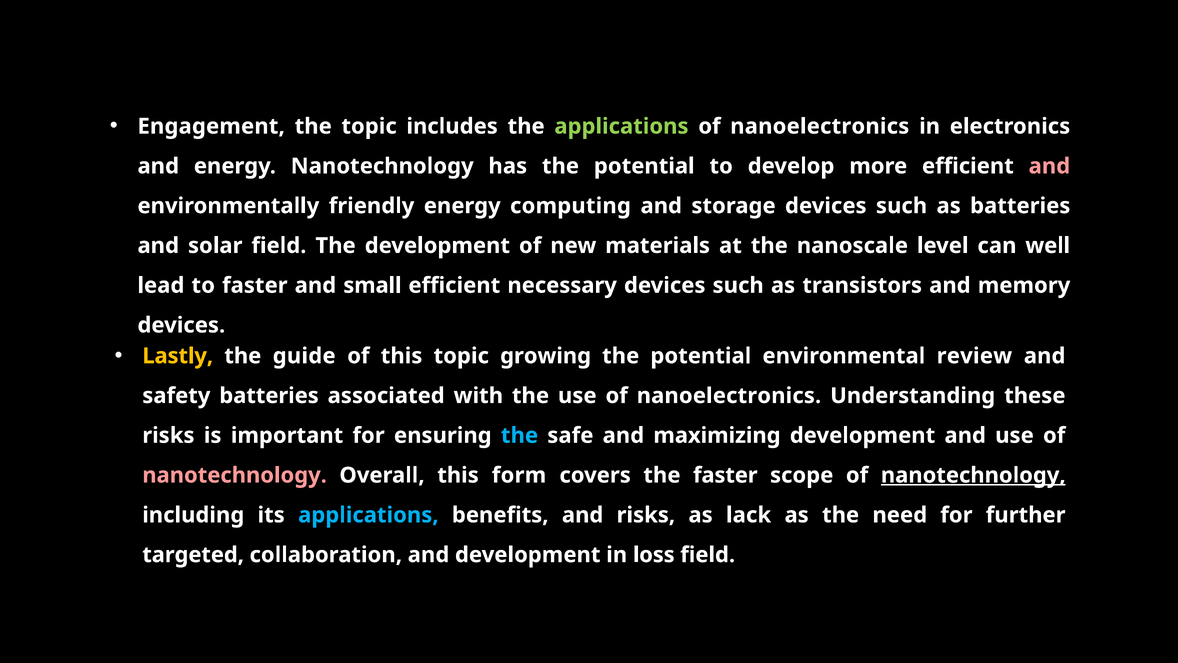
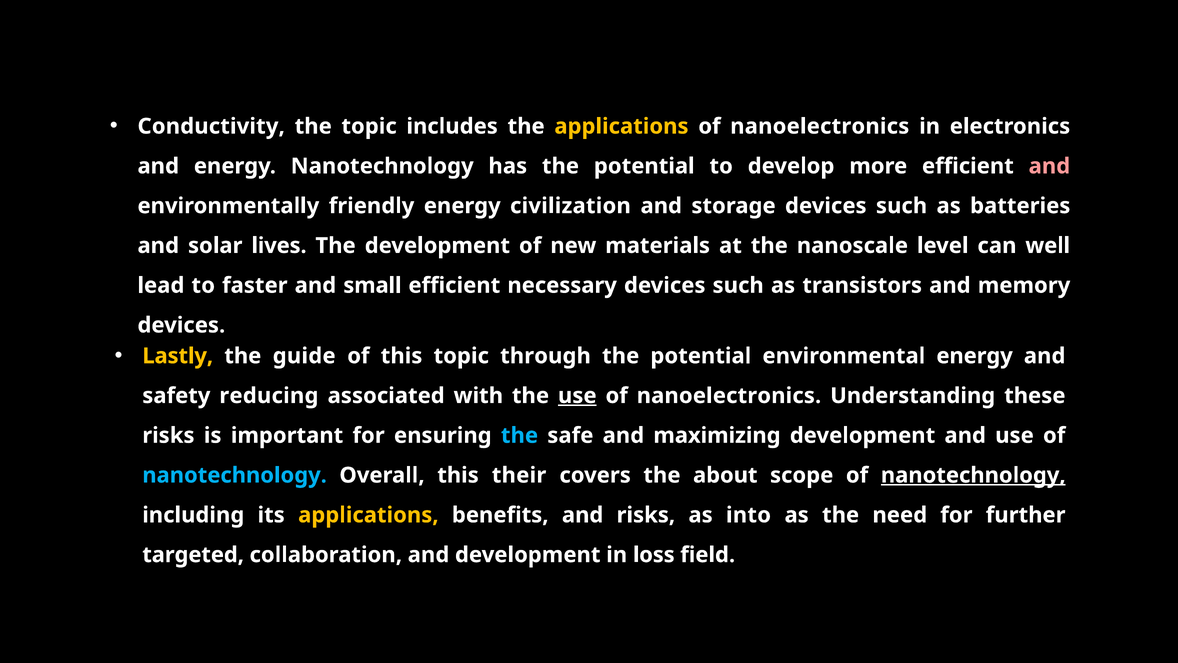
Engagement: Engagement -> Conductivity (211, 126)
applications colour: light green -> yellow (621, 126)
computing: computing -> civilization (570, 206)
solar field: field -> lives (279, 246)
growing: growing -> through (545, 356)
environmental review: review -> energy (975, 356)
safety batteries: batteries -> reducing (269, 396)
use underline: none -> present (577, 396)
nanotechnology colour: pink -> light blue (235, 475)
form: form -> their (519, 475)
the faster: faster -> about (725, 475)
applications colour: light blue -> yellow (368, 515)
lack: lack -> into (748, 515)
